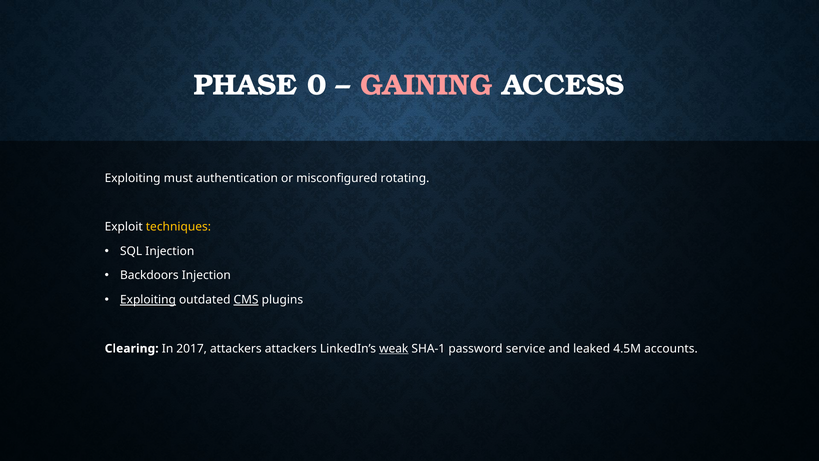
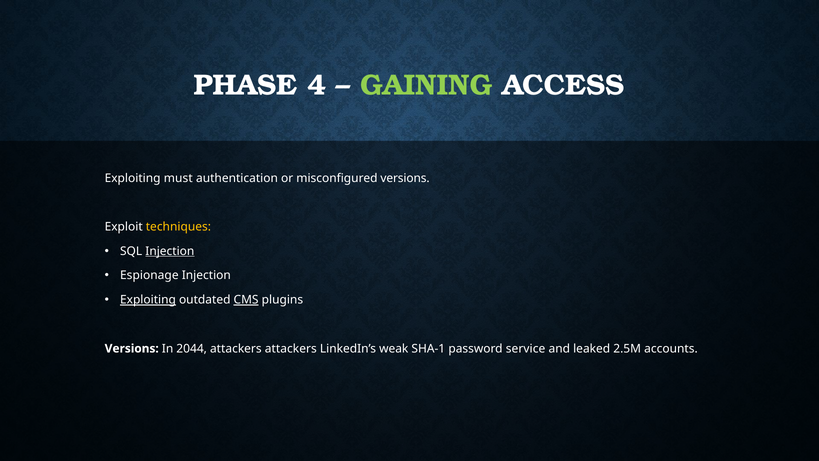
0: 0 -> 4 (317, 85)
GAINING colour: pink -> light green (426, 85)
misconfigured rotating: rotating -> versions (405, 178)
Injection underline: none -> present (170, 251)
Backdoors: Backdoors -> Espionage (149, 275)
Clearing: Clearing -> Versions (132, 348)
2017: 2017 -> 2044 (192, 348)
weak underline: present -> none (394, 348)
4.5M: 4.5M -> 2.5M (627, 348)
